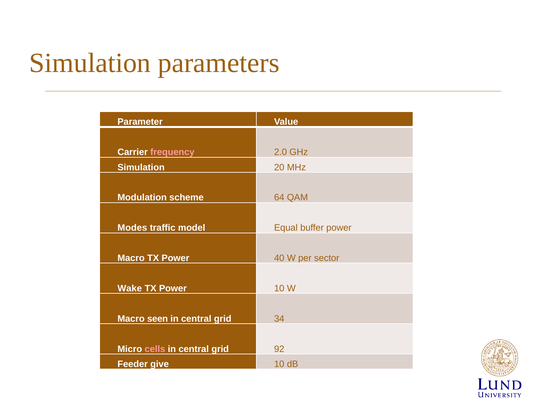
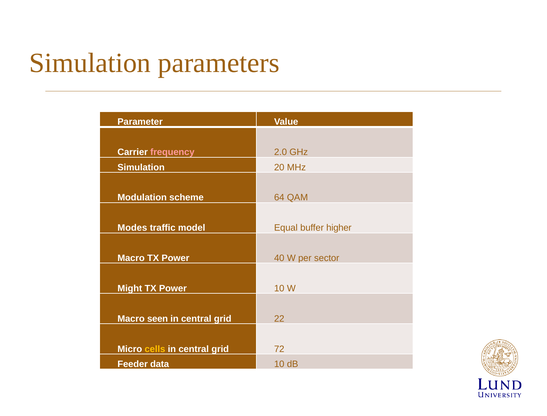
buffer power: power -> higher (339, 228)
Wake: Wake -> Might (130, 288)
34: 34 -> 22 (279, 318)
cells colour: pink -> yellow (155, 349)
92: 92 -> 72 (279, 349)
give: give -> data (160, 364)
